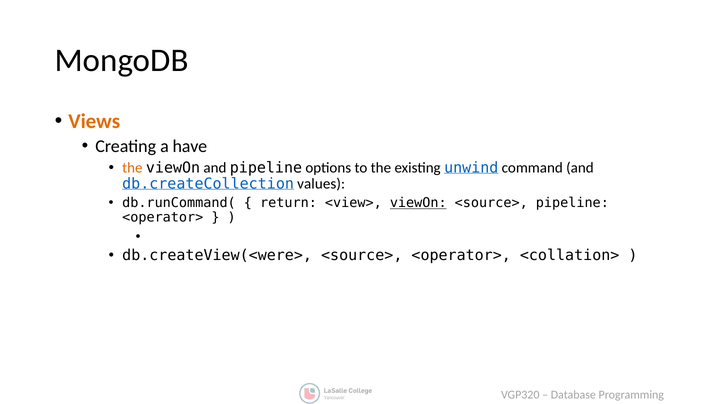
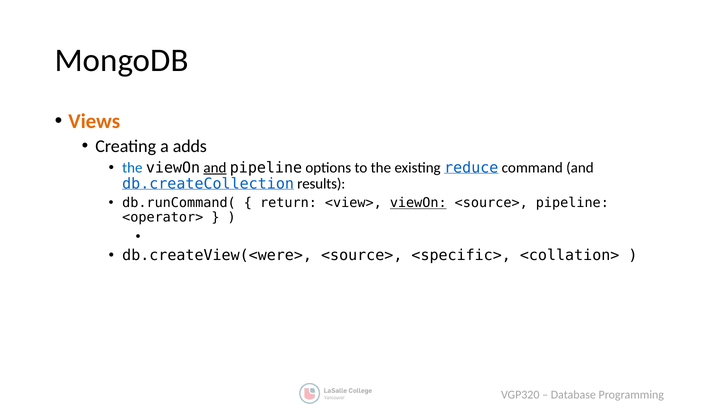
have: have -> adds (190, 146)
the colour: orange -> blue (132, 168)
and underline: none -> present (215, 168)
unwind: unwind -> reduce (471, 168)
values: values -> results (321, 184)
<source> <operator>: <operator> -> <specific> (461, 256)
